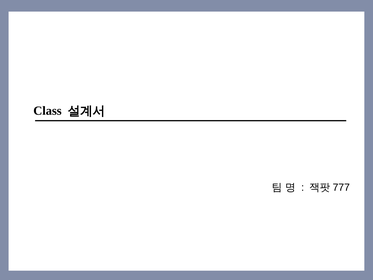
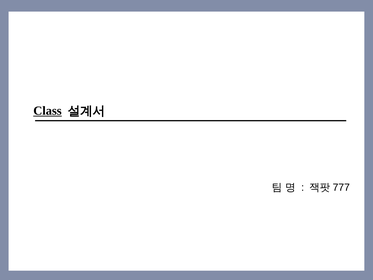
Class underline: none -> present (48, 111)
